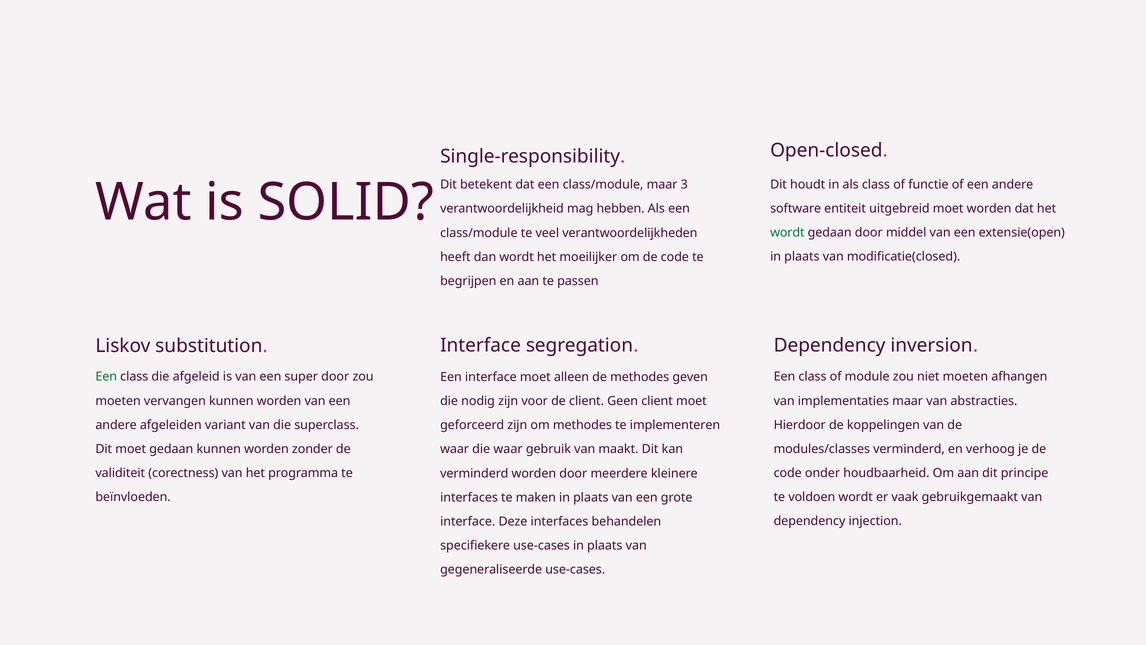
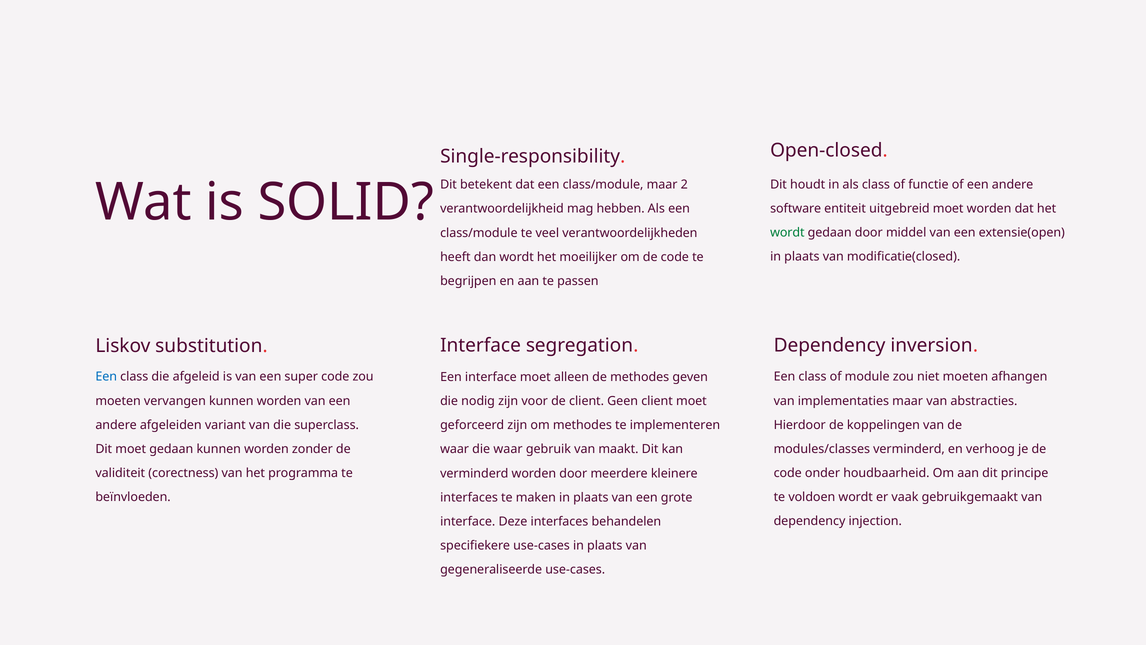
3: 3 -> 2 (684, 185)
Een colour: green -> blue (106, 377)
super door: door -> code (335, 377)
